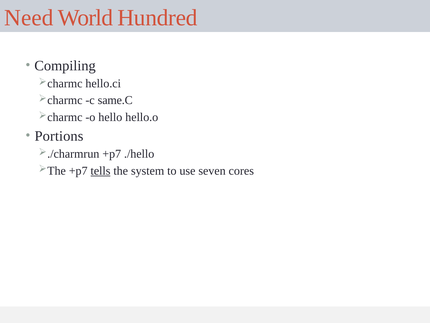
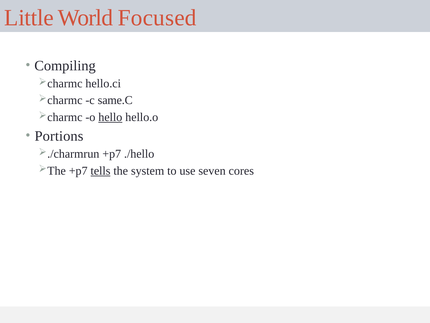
Need: Need -> Little (29, 18)
Hundred: Hundred -> Focused (157, 18)
hello underline: none -> present (110, 117)
